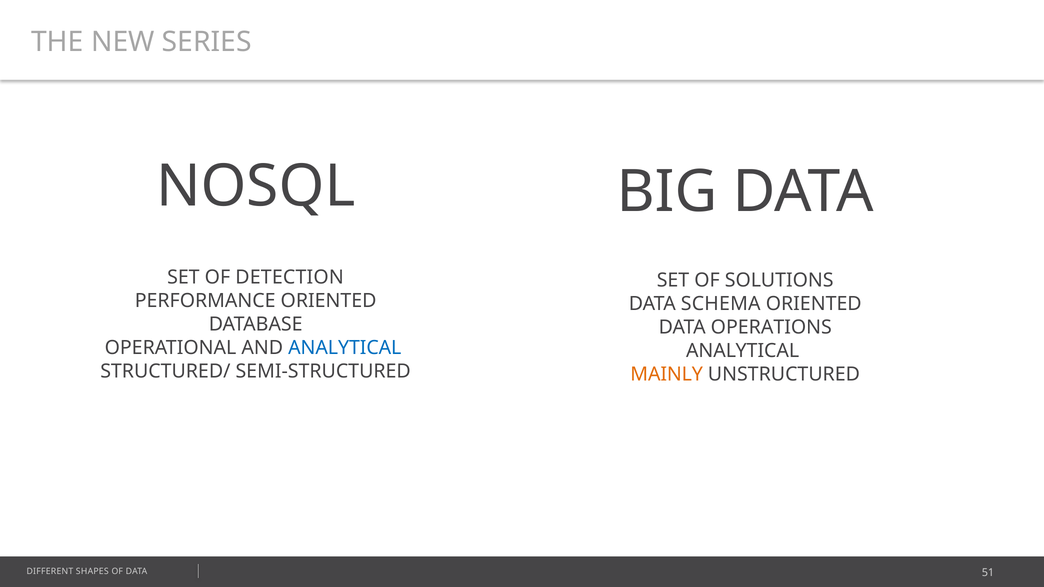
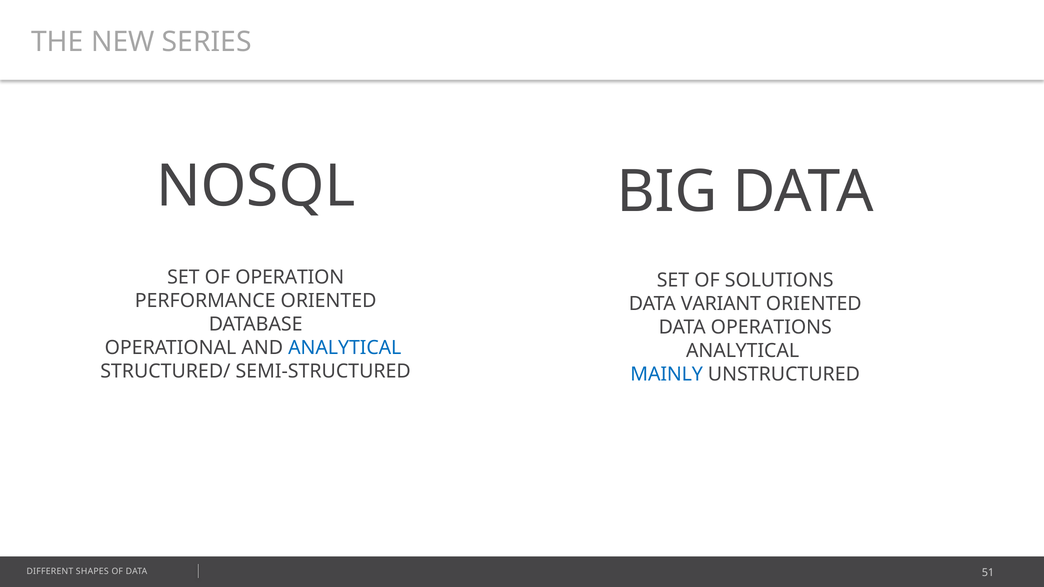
DETECTION: DETECTION -> OPERATION (290, 277)
SCHEMA: SCHEMA -> VARIANT (721, 304)
MAINLY colour: orange -> blue (667, 374)
